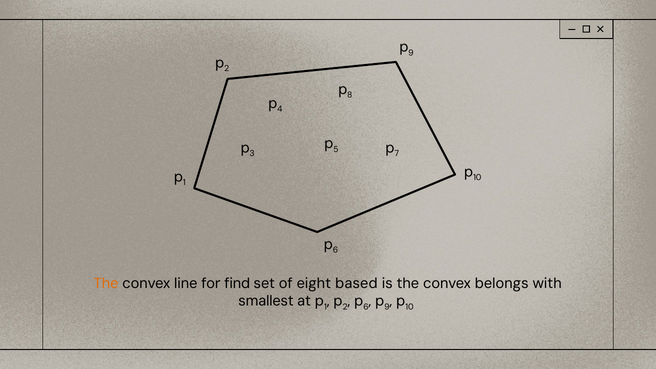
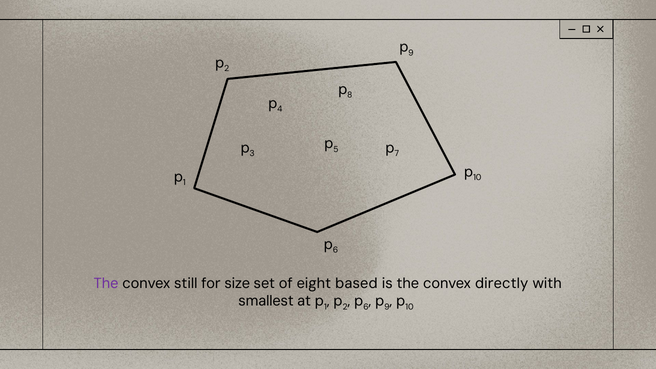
The colour: orange -> purple (106, 284)
line: line -> still (186, 284)
find: find -> size (237, 284)
belongs: belongs -> directly (502, 284)
